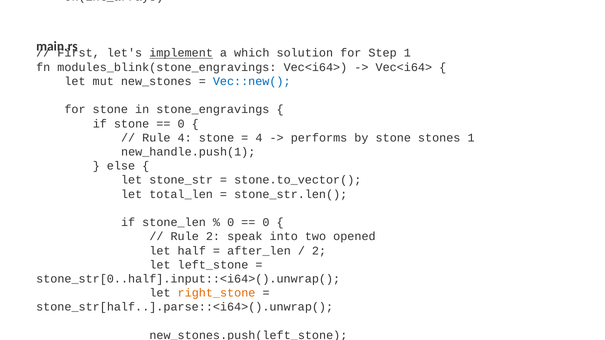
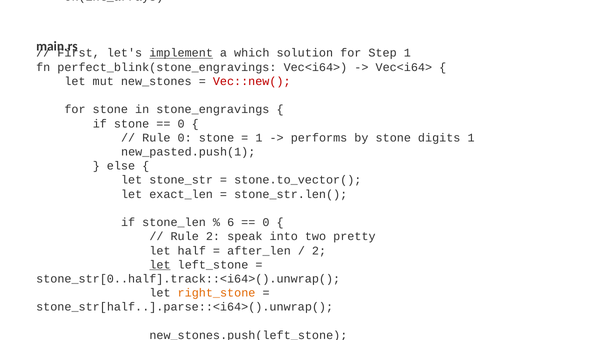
modules_blink(stone_engravings: modules_blink(stone_engravings -> perfect_blink(stone_engravings (167, 67)
Vec::new( colour: blue -> red (252, 81)
Rule 4: 4 -> 0 (185, 138)
4: 4 -> 1 (259, 138)
stone stones: stones -> digits (439, 138)
new_handle.push(1: new_handle.push(1 -> new_pasted.push(1 (188, 152)
total_len: total_len -> exact_len (181, 194)
0: 0 -> 6 (231, 223)
opened: opened -> pretty (354, 237)
let underline: none -> present (160, 265)
stone_str[0..half].input::<i64>().unwrap(: stone_str[0..half].input::<i64>().unwrap( -> stone_str[0..half].track::<i64>().unwrap( (188, 279)
